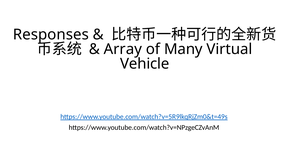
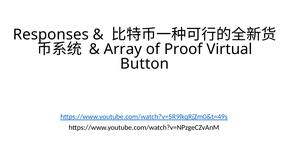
Many: Many -> Proof (183, 49)
Vehicle: Vehicle -> Button (145, 64)
